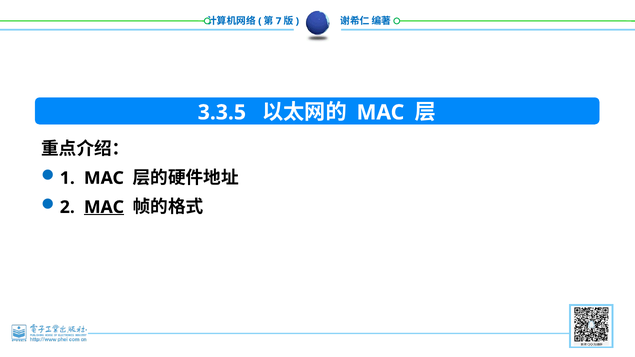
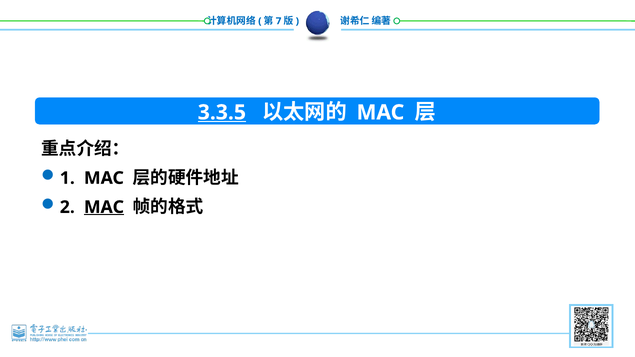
3.3.5 underline: none -> present (222, 112)
